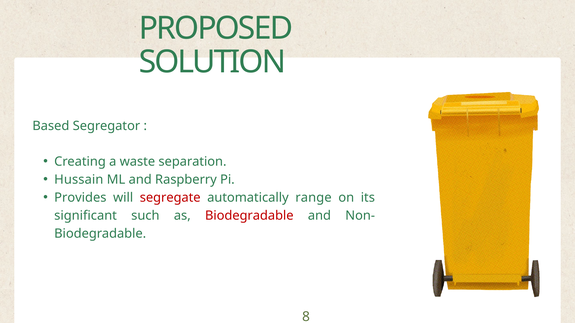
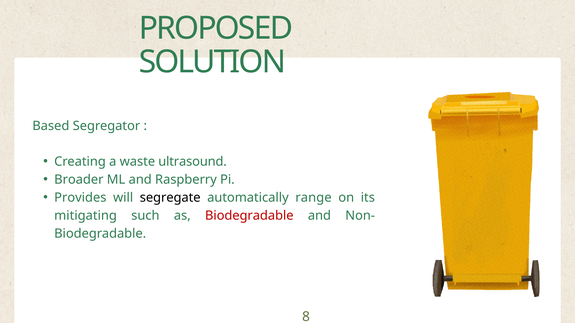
separation: separation -> ultrasound (193, 162)
Hussain: Hussain -> Broader (79, 180)
segregate colour: red -> black (170, 198)
significant: significant -> mitigating (86, 216)
